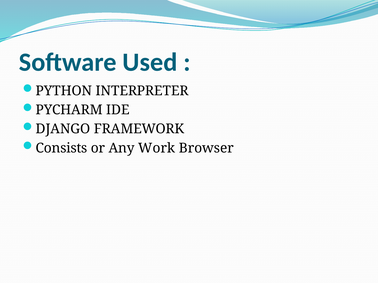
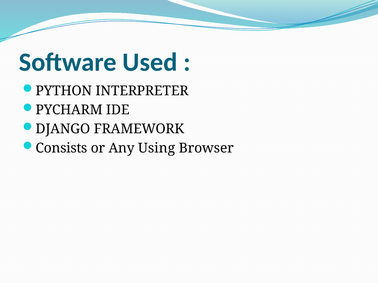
Work: Work -> Using (157, 148)
